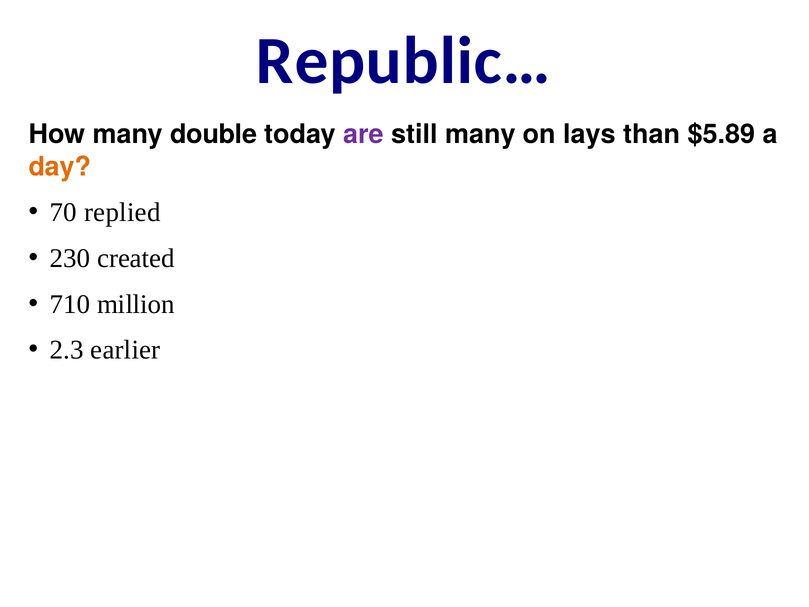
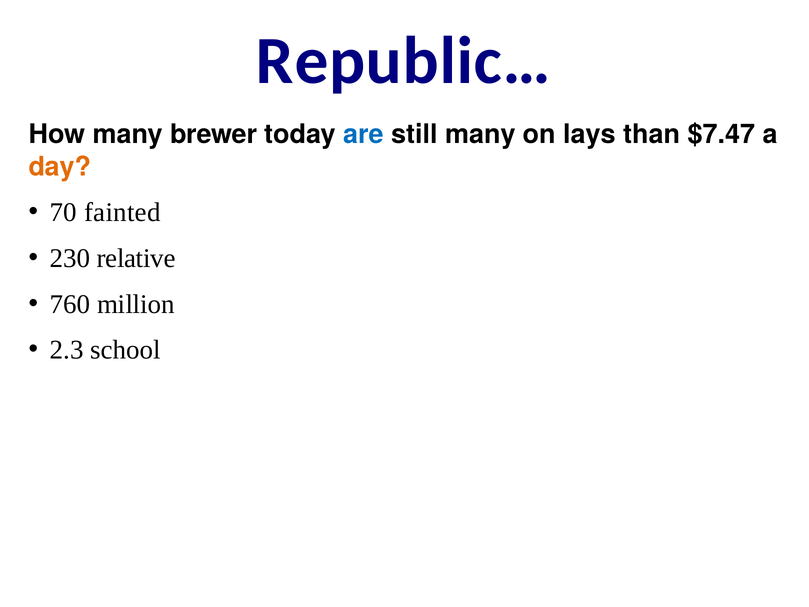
double: double -> brewer (214, 134)
are colour: purple -> blue (363, 134)
$5.89: $5.89 -> $7.47 (721, 134)
replied: replied -> fainted (122, 212)
created: created -> relative (136, 258)
710: 710 -> 760 (70, 304)
earlier: earlier -> school (126, 350)
